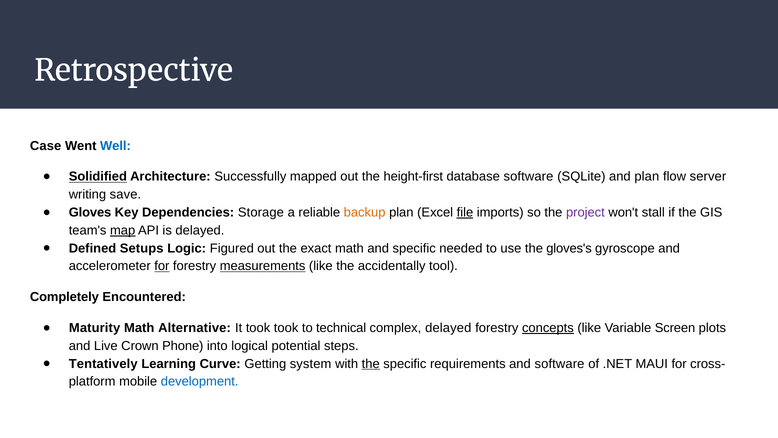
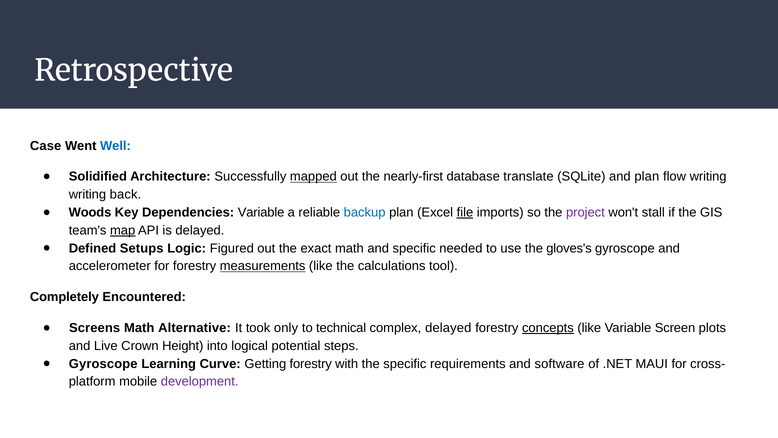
Solidified underline: present -> none (98, 177)
mapped underline: none -> present (313, 177)
height-first: height-first -> nearly-first (413, 177)
database software: software -> translate (528, 177)
flow server: server -> writing (708, 177)
save: save -> back (125, 194)
Gloves: Gloves -> Woods (90, 212)
Dependencies Storage: Storage -> Variable (261, 212)
backup colour: orange -> blue (365, 212)
for underline: present -> none (162, 266)
accidentally: accidentally -> calculations (392, 266)
Maturity: Maturity -> Screens (95, 328)
took took: took -> only (286, 328)
Phone: Phone -> Height (183, 346)
Tentatively: Tentatively -> Gyroscope (103, 363)
Getting system: system -> forestry (311, 363)
the underline: present -> none (371, 363)
development colour: blue -> purple (200, 381)
